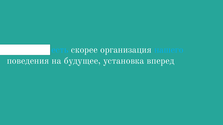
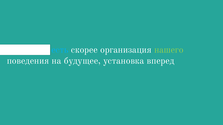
нашего colour: light blue -> light green (169, 50)
